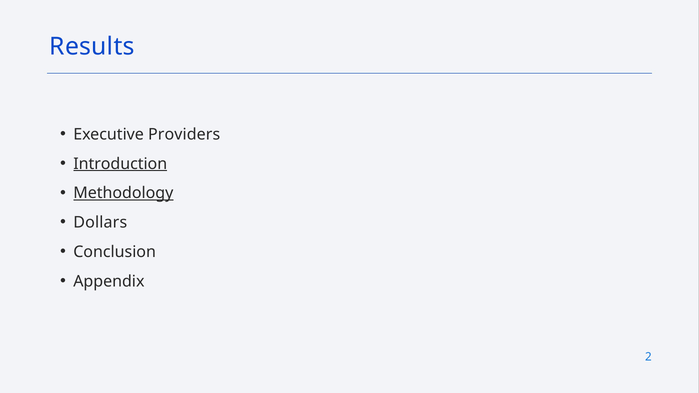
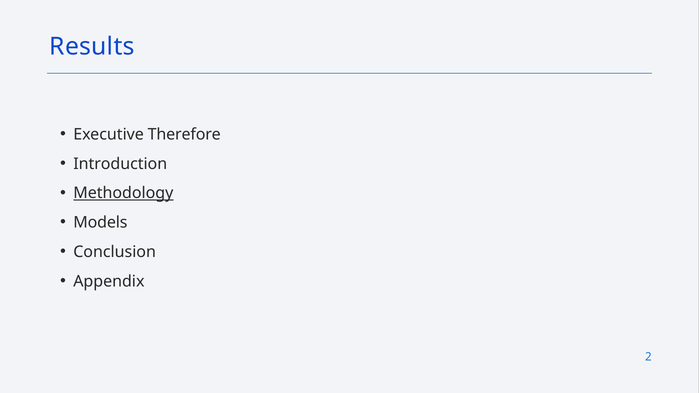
Providers: Providers -> Therefore (184, 134)
Introduction underline: present -> none (120, 164)
Dollars: Dollars -> Models (100, 223)
